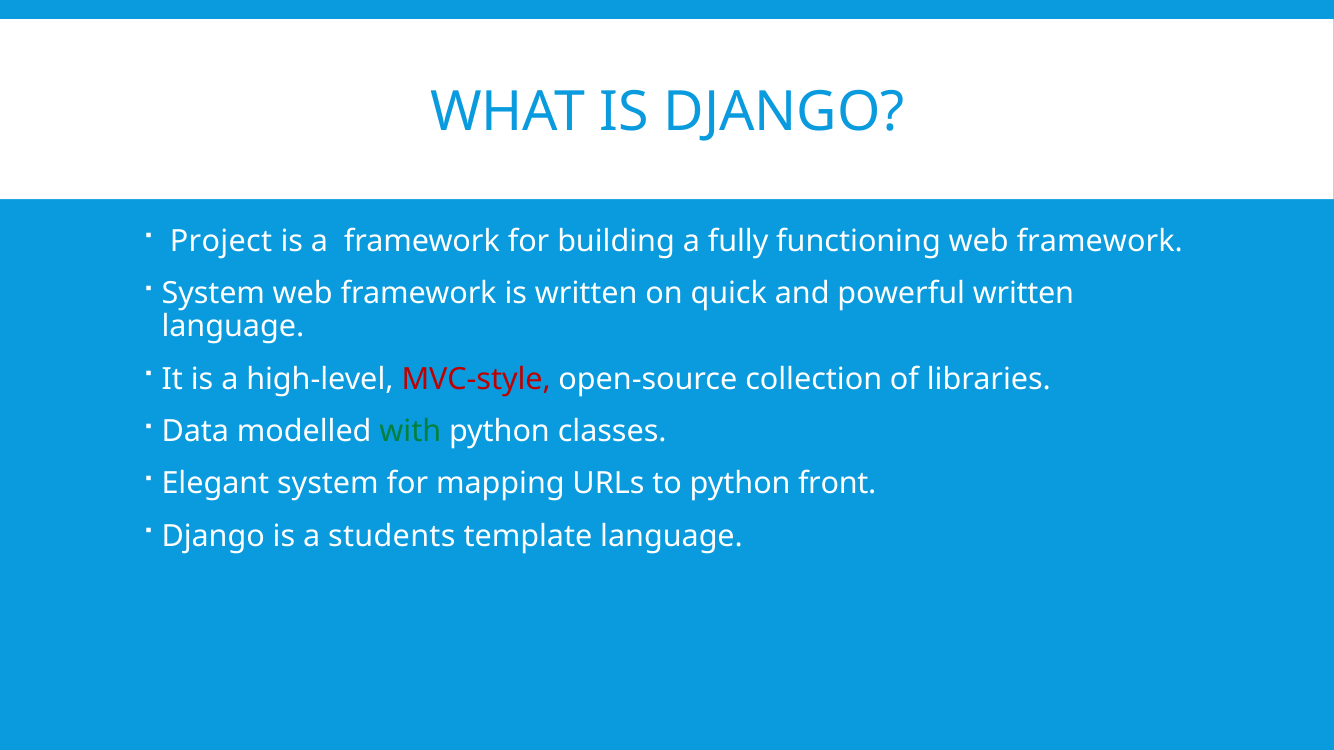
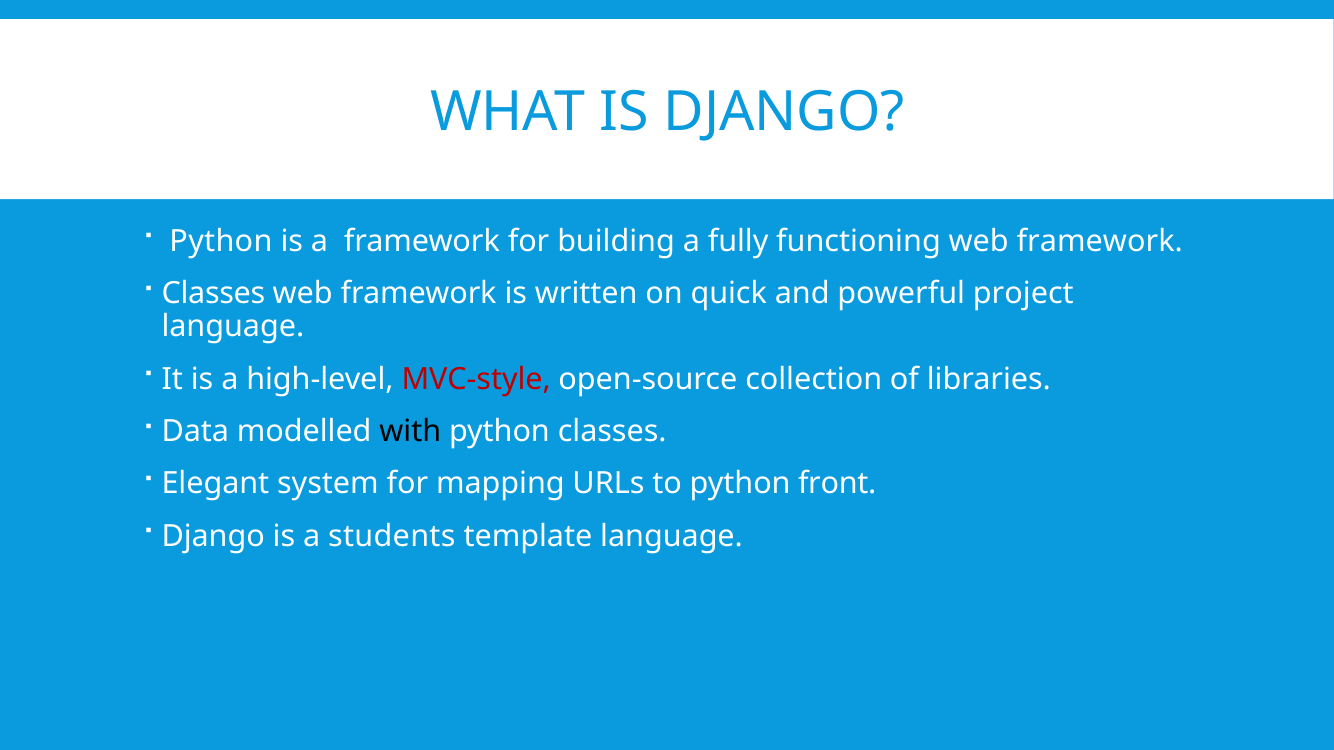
Project: Project -> Python (221, 241)
System: System -> Classes (213, 294)
powerful written: written -> project (1023, 294)
with colour: green -> black (410, 432)
